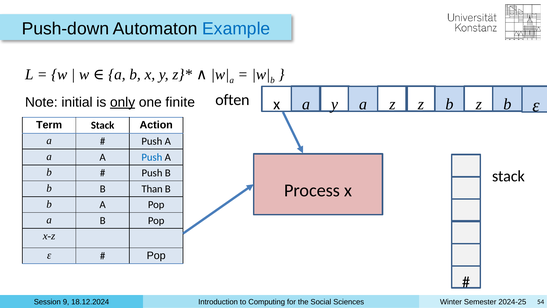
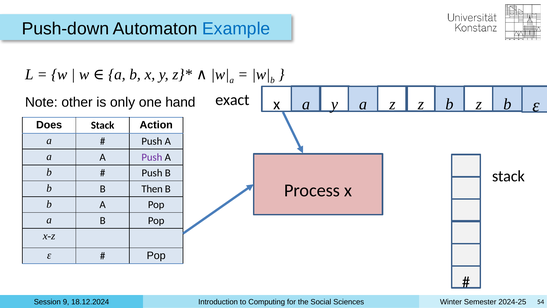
often: often -> exact (232, 100)
initial: initial -> other (77, 102)
only underline: present -> none (123, 102)
finite: finite -> hand (180, 102)
Term: Term -> Does (49, 125)
Push colour: blue -> purple (152, 157)
Than: Than -> Then (152, 189)
